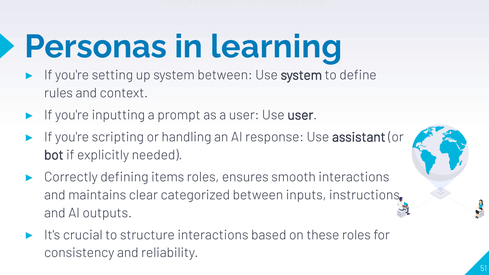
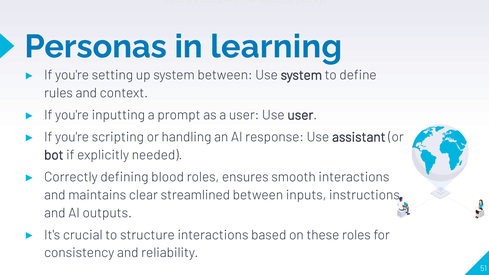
items: items -> blood (168, 177)
categorized: categorized -> streamlined (195, 195)
